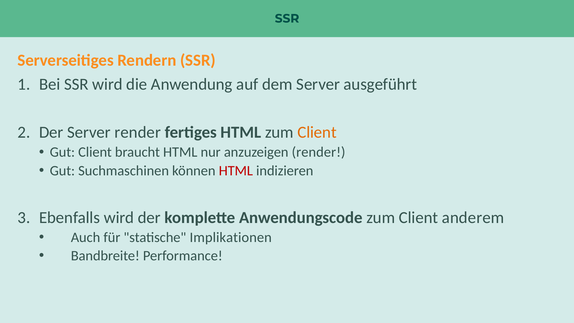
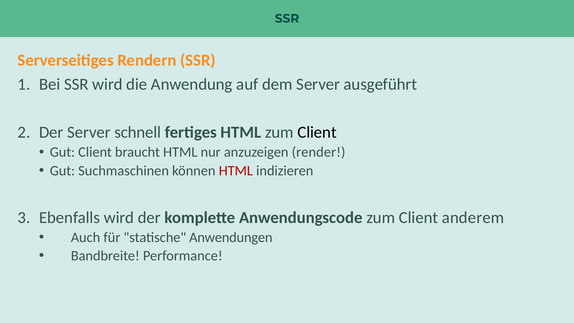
Server render: render -> schnell (138, 132)
Client colour: orange -> black (317, 132)
Implikationen: Implikationen -> Anwendungen (231, 237)
